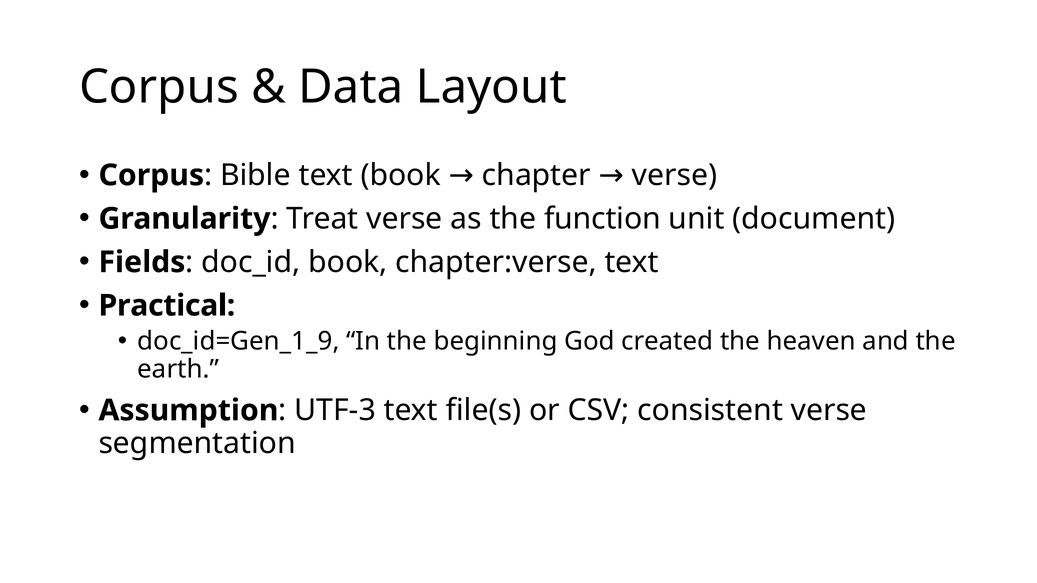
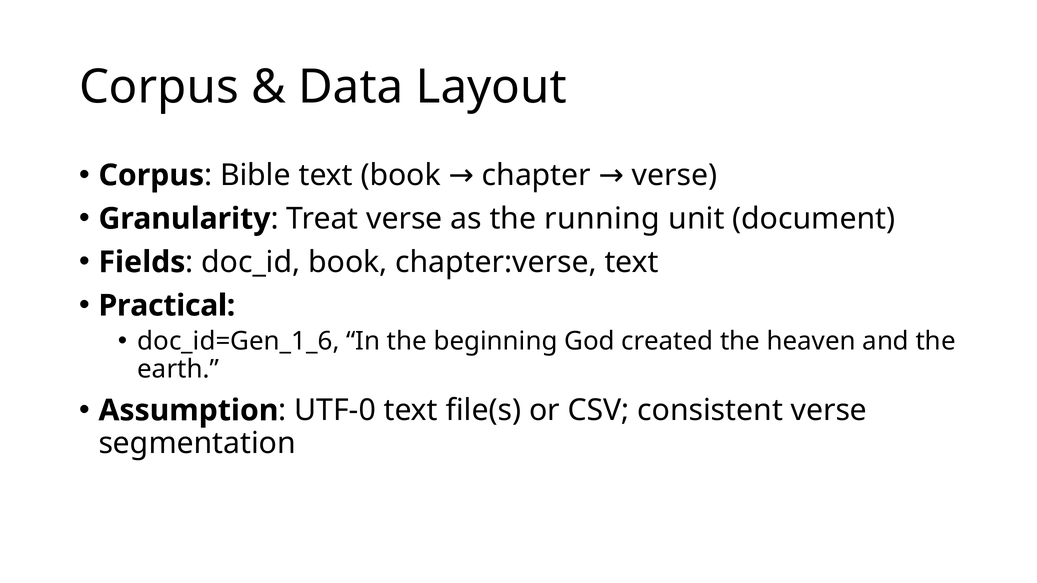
function: function -> running (602, 219)
doc_id=Gen_1_9: doc_id=Gen_1_9 -> doc_id=Gen_1_6 (238, 342)
UTF-3: UTF-3 -> UTF-0 (335, 411)
